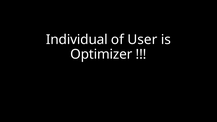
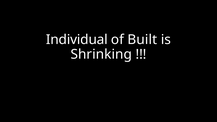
User: User -> Built (142, 40)
Optimizer: Optimizer -> Shrinking (101, 54)
